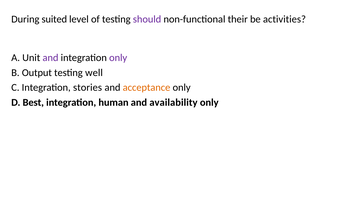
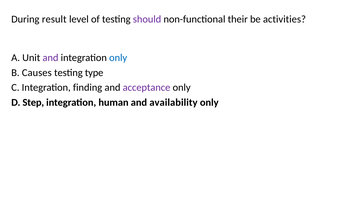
suited: suited -> result (54, 19)
only colour: purple -> blue (118, 58)
Output: Output -> Causes (37, 73)
well: well -> type (94, 73)
stories: stories -> finding (88, 88)
acceptance colour: orange -> purple (147, 88)
Best: Best -> Step (33, 103)
